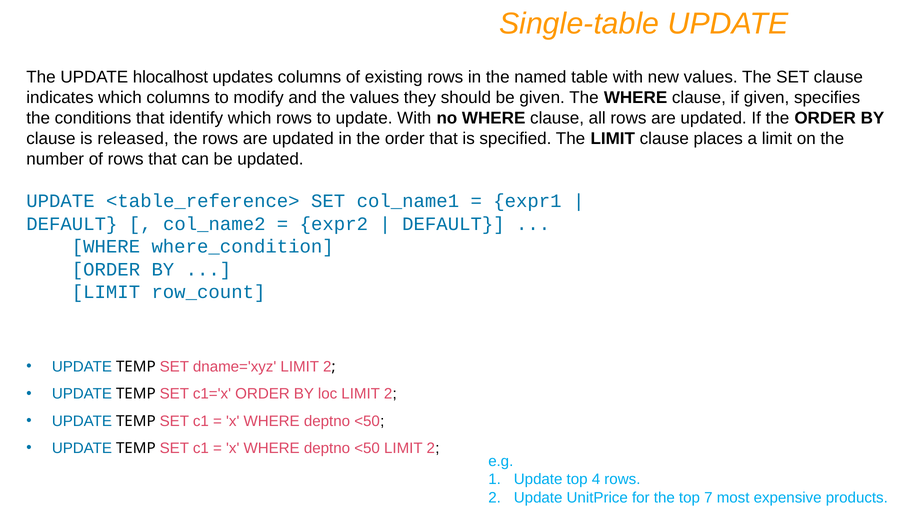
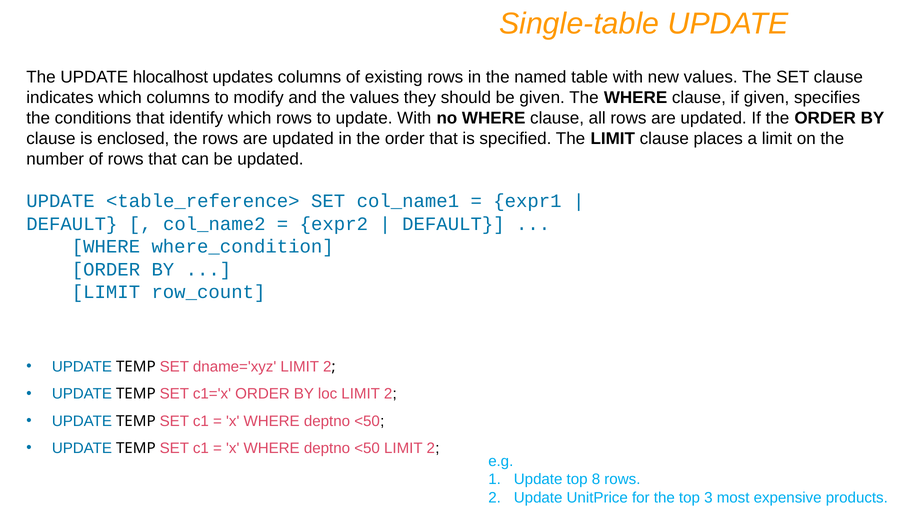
released: released -> enclosed (133, 139)
4: 4 -> 8 (596, 480)
7: 7 -> 3 (708, 498)
